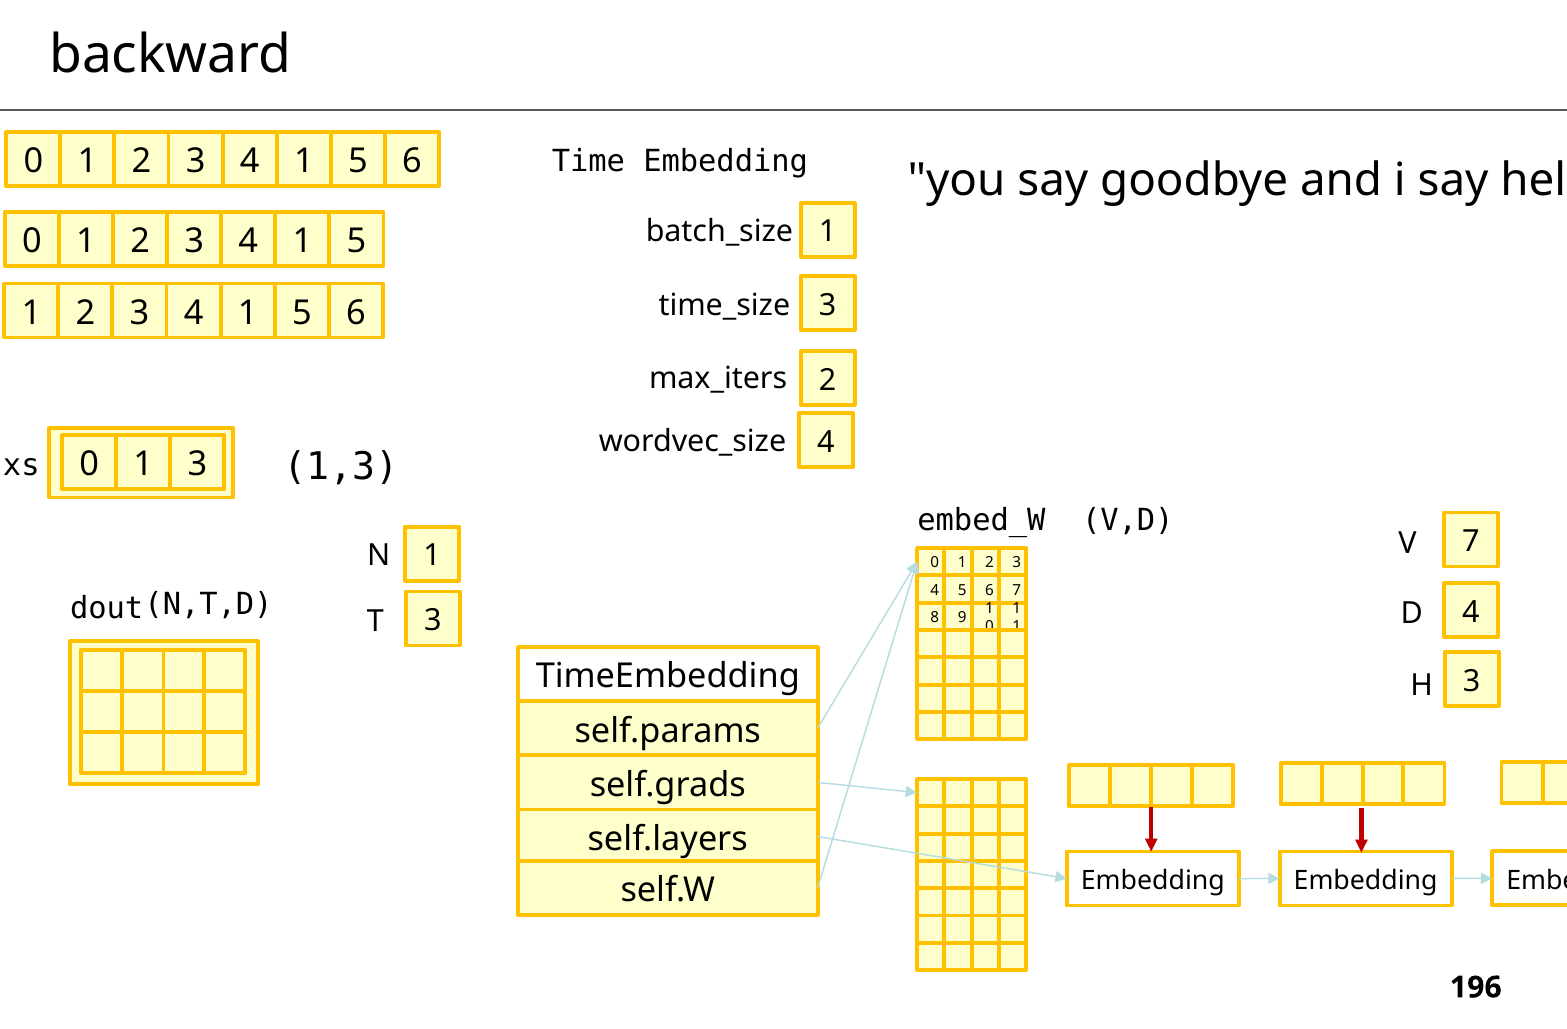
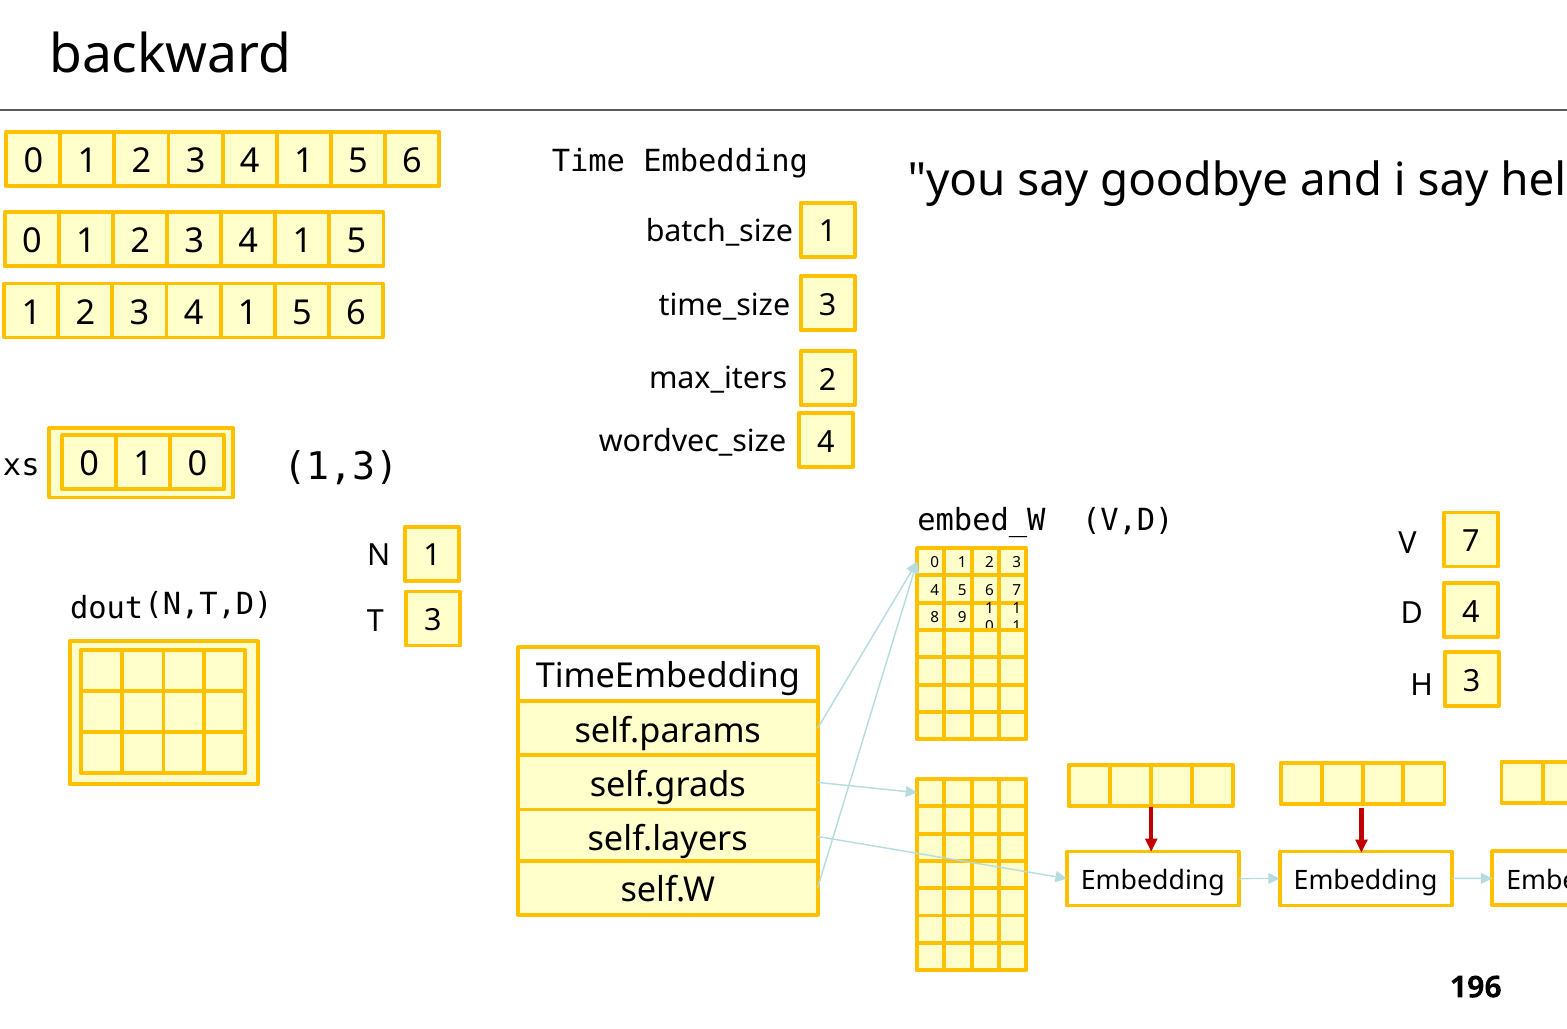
0 1 3: 3 -> 0 (197, 465)
